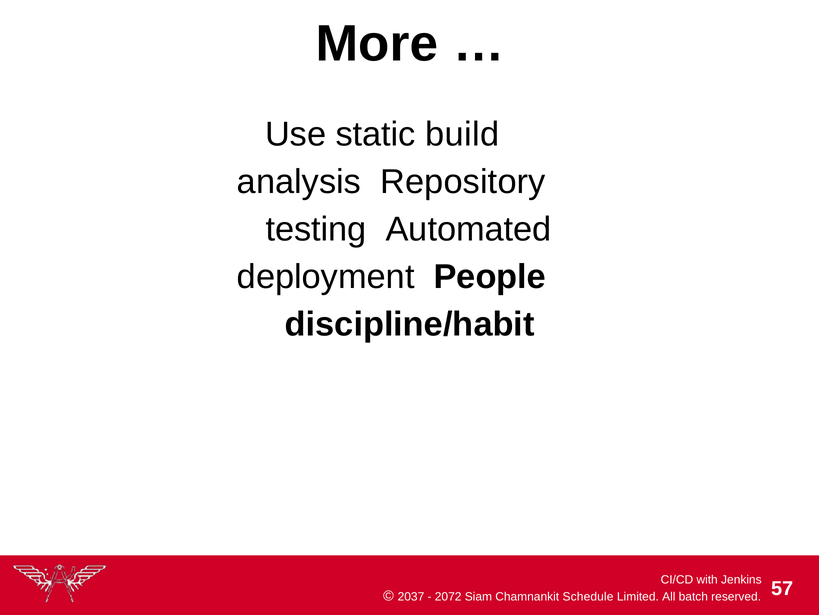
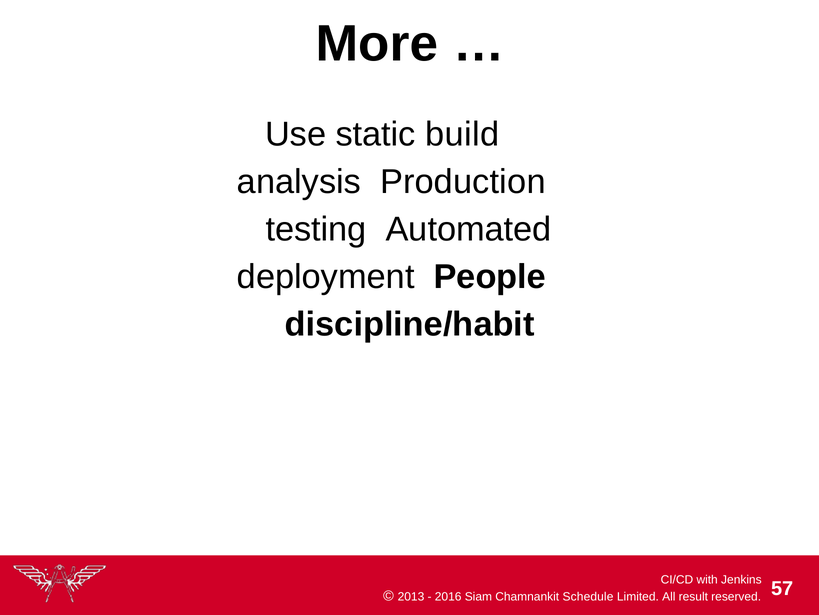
Repository: Repository -> Production (463, 181)
2037: 2037 -> 2013 (411, 596)
2072: 2072 -> 2016 (448, 596)
batch: batch -> result (693, 596)
